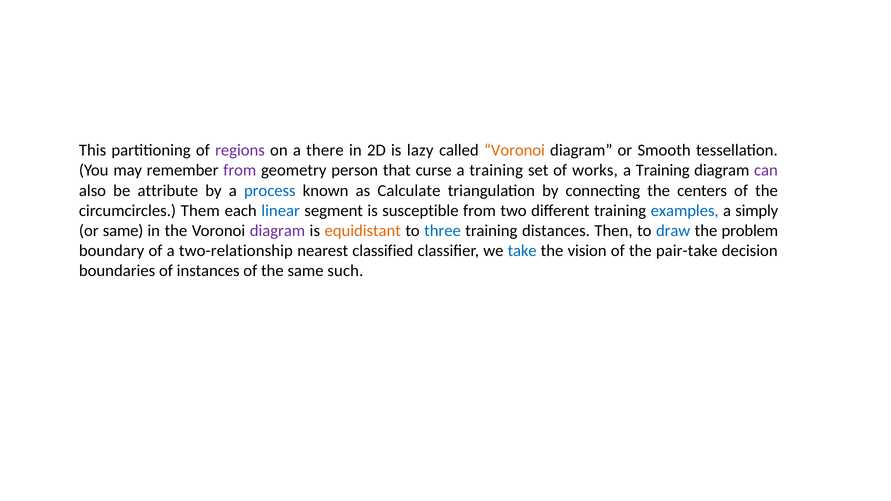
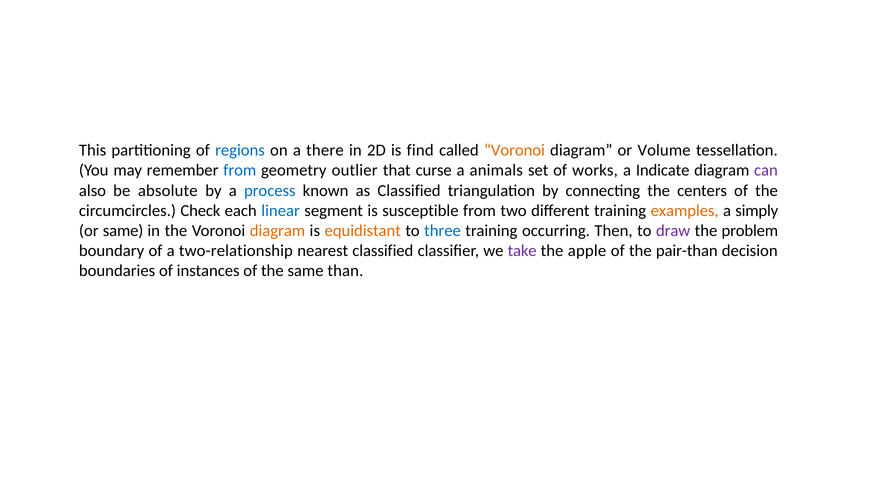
regions colour: purple -> blue (240, 150)
lazy: lazy -> find (420, 150)
Smooth: Smooth -> Volume (664, 150)
from colour: purple -> blue (240, 171)
person: person -> outlier (355, 171)
training: training -> animals (496, 171)
Training: Training -> Indicate (663, 171)
attribute: attribute -> absolute (168, 191)
as Calculate: Calculate -> Classified (409, 191)
Them: Them -> Check (200, 211)
examples colour: blue -> orange (685, 211)
diagram colour: purple -> orange (278, 231)
distances: distances -> occurring (556, 231)
draw colour: blue -> purple (673, 231)
take colour: blue -> purple (522, 251)
vision: vision -> apple (587, 251)
pair-take: pair-take -> pair-than (687, 251)
such: such -> than (345, 271)
